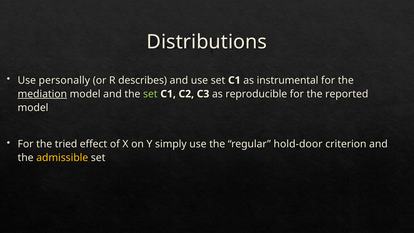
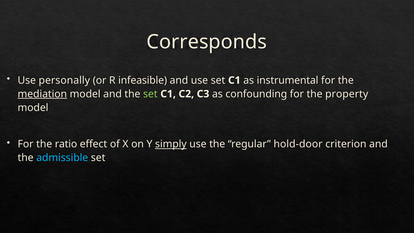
Distributions: Distributions -> Corresponds (207, 42)
describes: describes -> infeasible (143, 80)
reproducible: reproducible -> confounding (256, 94)
reported: reported -> property (347, 94)
tried: tried -> ratio (66, 144)
simply underline: none -> present (171, 144)
admissible colour: yellow -> light blue (62, 158)
